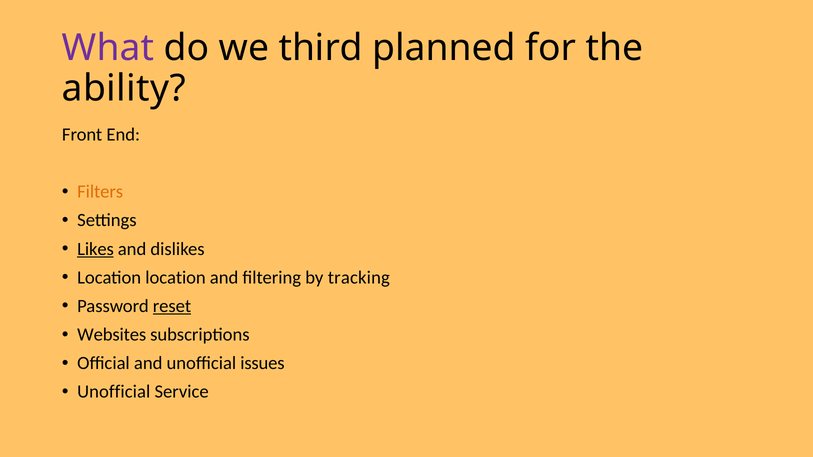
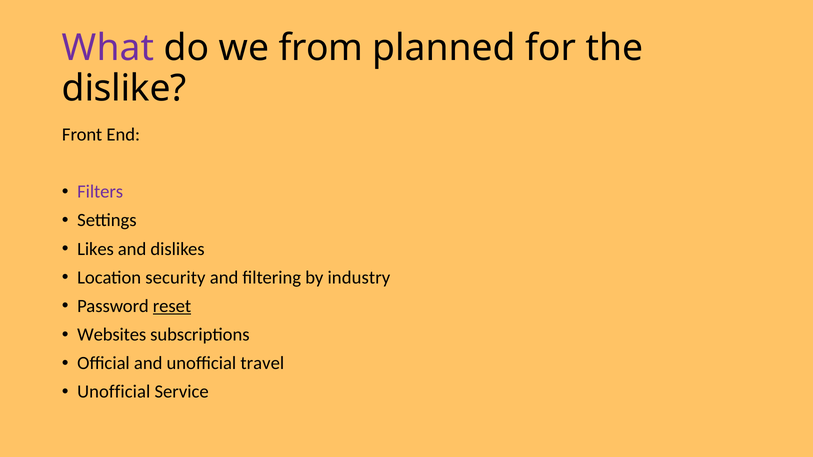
third: third -> from (321, 48)
ability: ability -> dislike (124, 88)
Filters colour: orange -> purple (100, 192)
Likes underline: present -> none (96, 249)
Location location: location -> security (175, 278)
tracking: tracking -> industry (359, 278)
issues: issues -> travel (262, 363)
